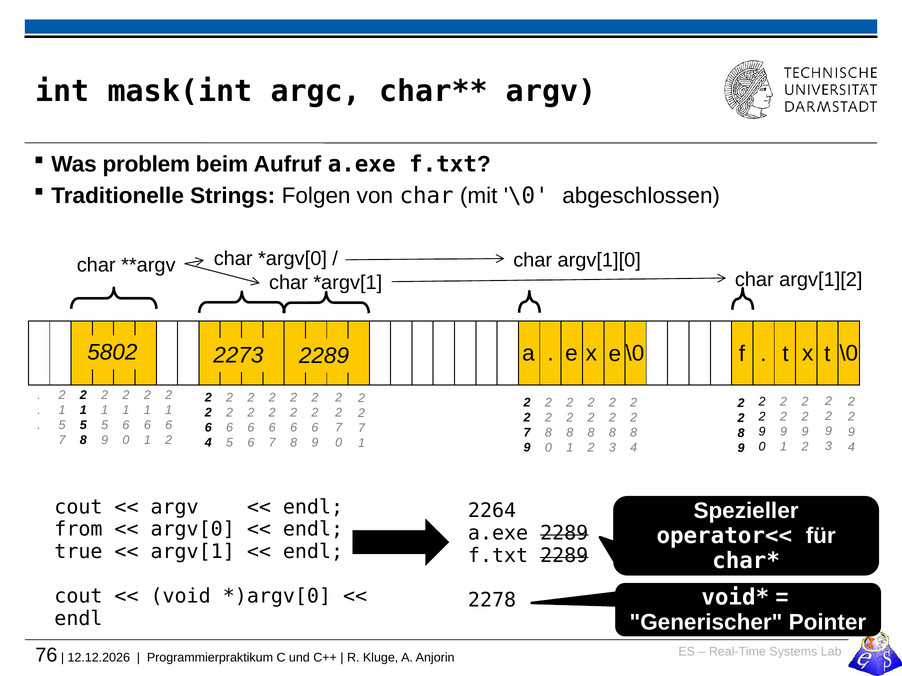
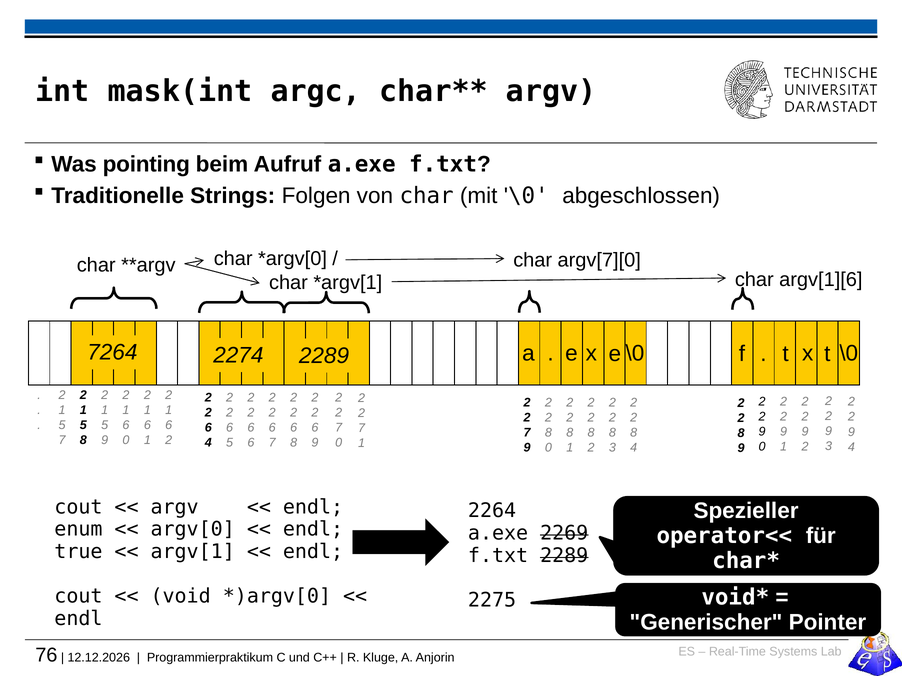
problem: problem -> pointing (146, 164)
argv[1][0: argv[1][0 -> argv[7][0 (599, 260)
argv[1][2: argv[1][2 -> argv[1][6 (821, 280)
5802: 5802 -> 7264 (112, 353)
2273: 2273 -> 2274 (238, 355)
from: from -> enum (78, 530)
a.exe 2289: 2289 -> 2269 (564, 534)
2278: 2278 -> 2275 (492, 601)
